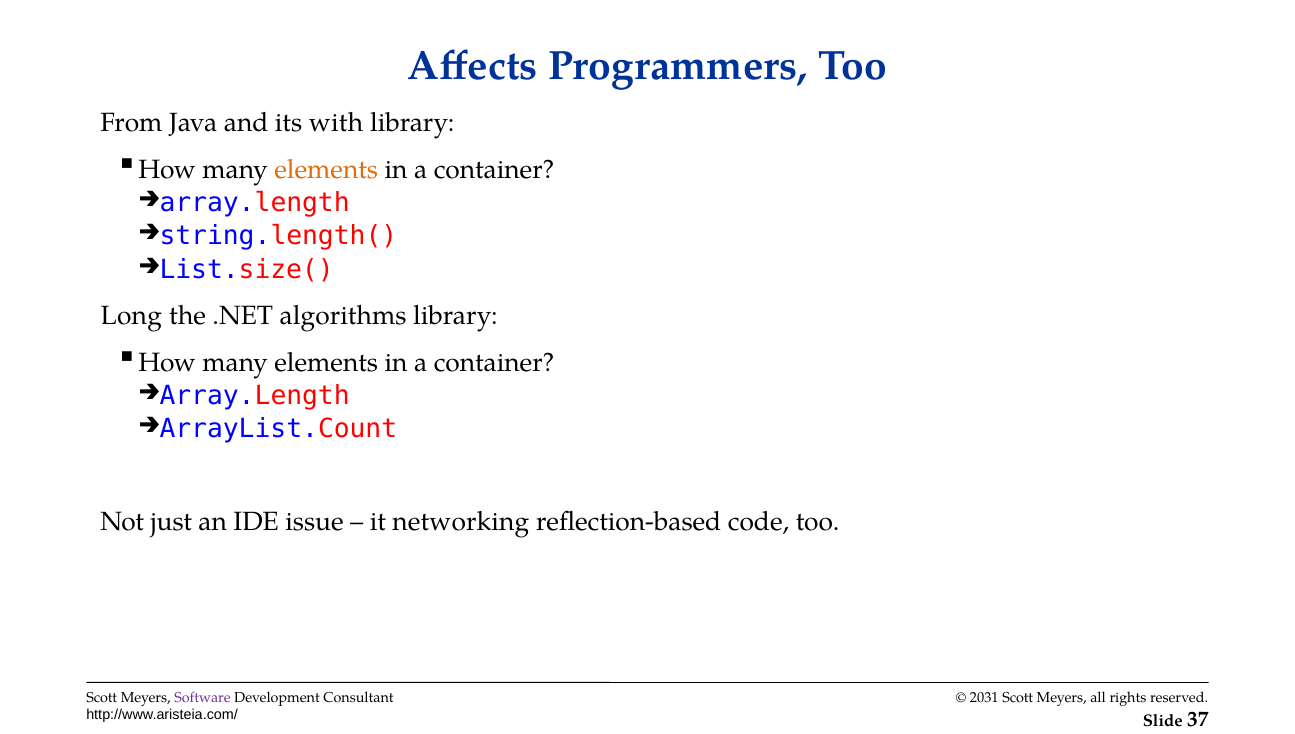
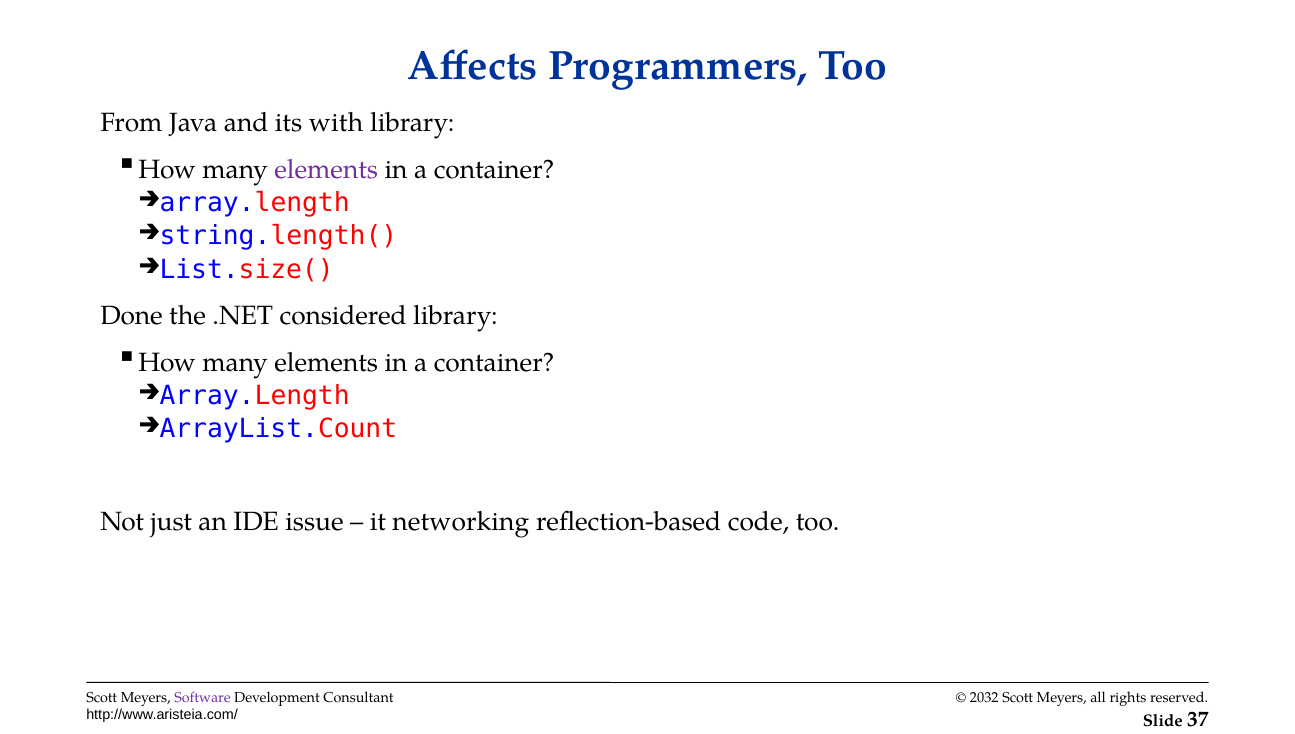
elements colour: orange -> purple (326, 170)
Long: Long -> Done (132, 316)
algorithms: algorithms -> considered (343, 316)
2031: 2031 -> 2032 (984, 697)
